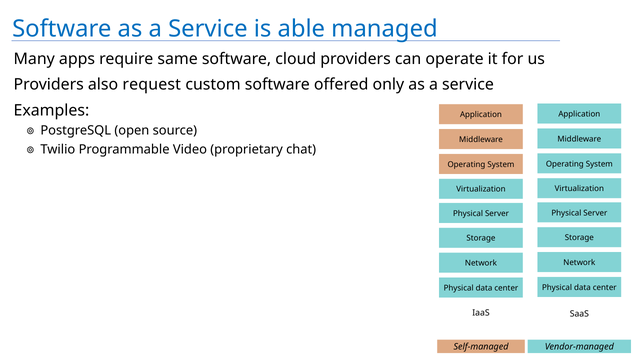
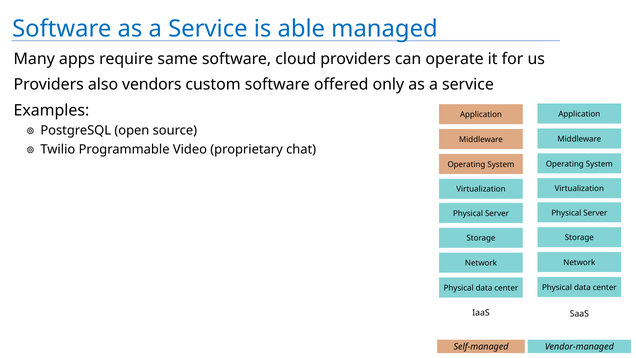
request: request -> vendors (152, 84)
